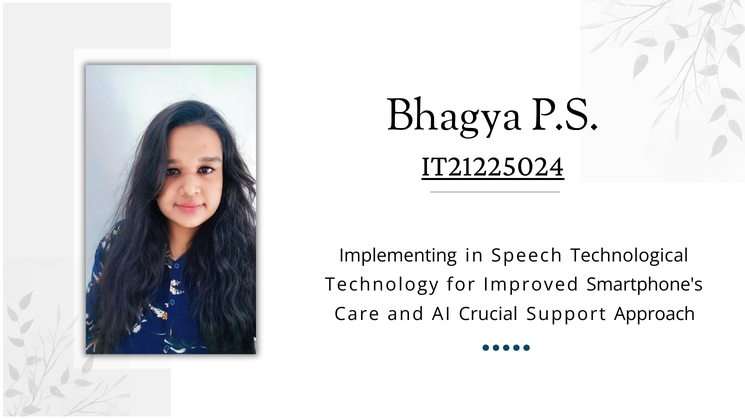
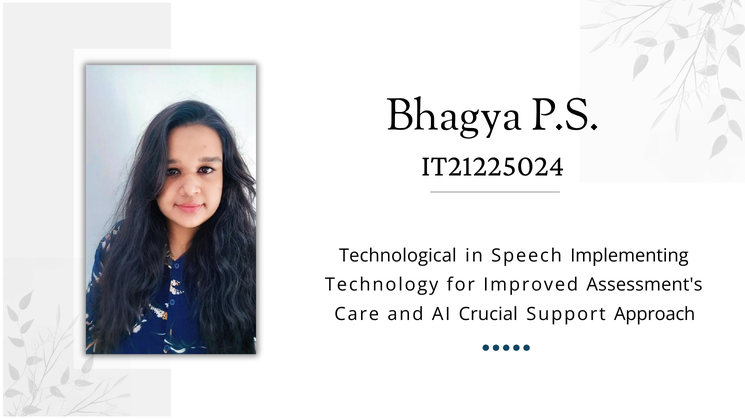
IT21225024 underline: present -> none (493, 166)
Implementing: Implementing -> Technological (398, 256)
Technological: Technological -> Implementing (629, 256)
Smartphone's: Smartphone's -> Assessment's (644, 285)
